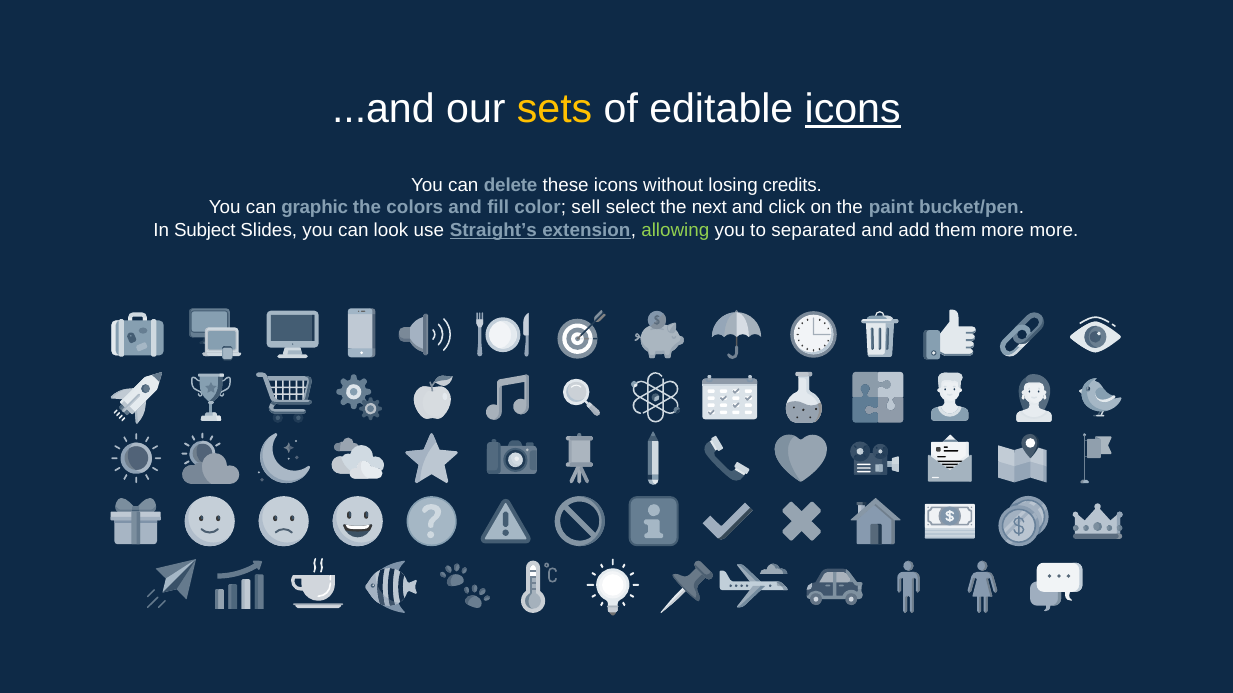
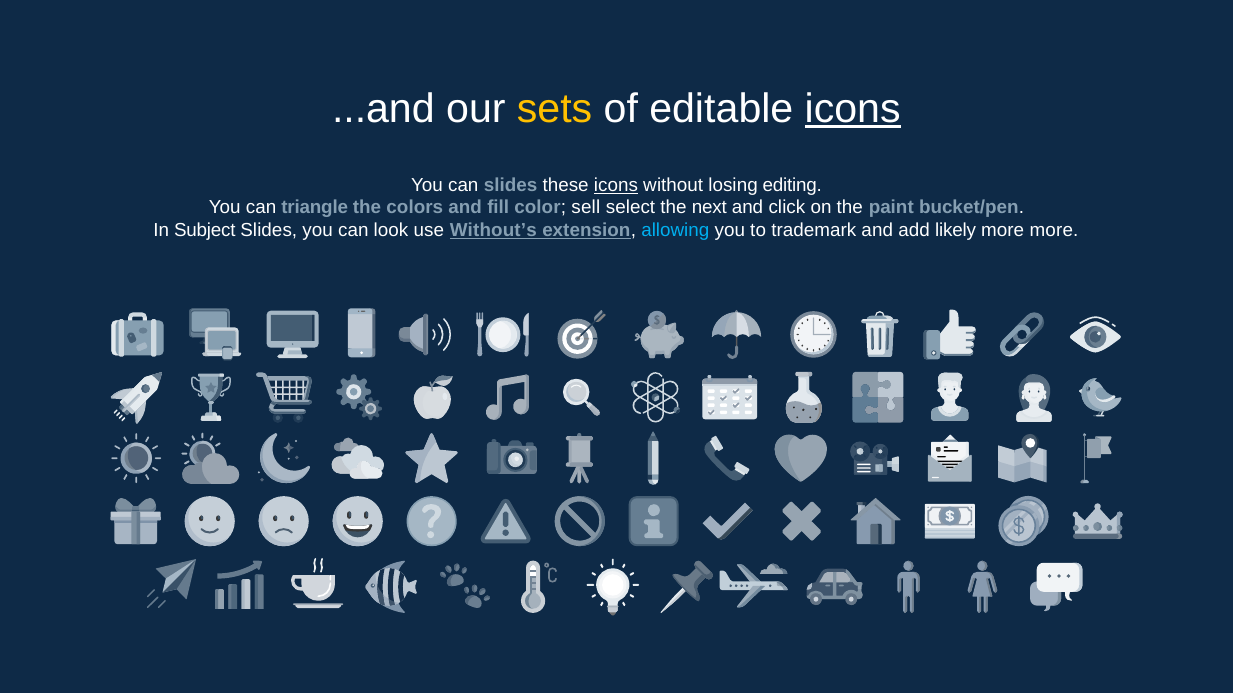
can delete: delete -> slides (511, 185)
icons underline: none -> present (616, 185)
credits: credits -> editing (792, 185)
graphic: graphic -> triangle (315, 208)
Straight’s: Straight’s -> Without’s (493, 230)
allowing colour: light green -> light blue (675, 230)
separated: separated -> trademark (814, 230)
them: them -> likely (956, 230)
